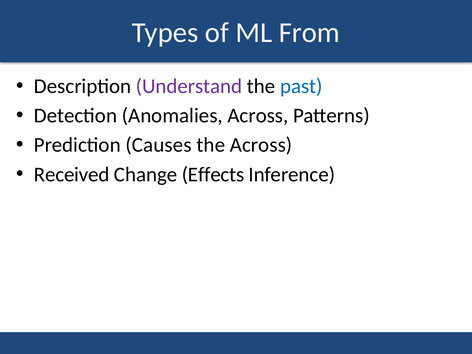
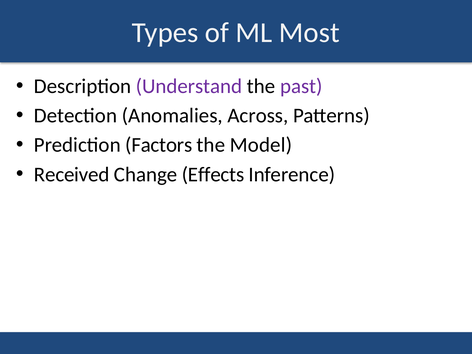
From: From -> Most (309, 33)
past colour: blue -> purple (301, 86)
Causes: Causes -> Factors (159, 145)
the Across: Across -> Model (261, 145)
